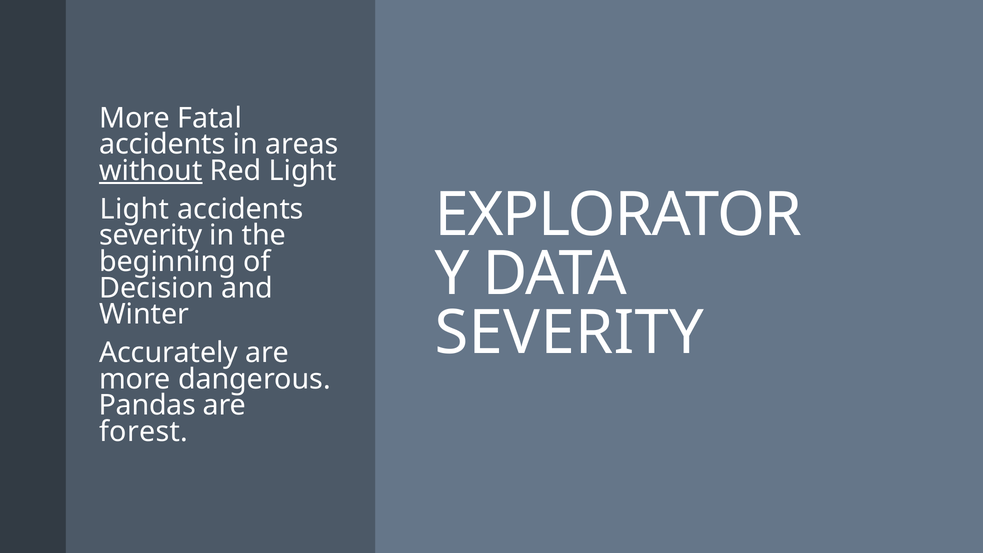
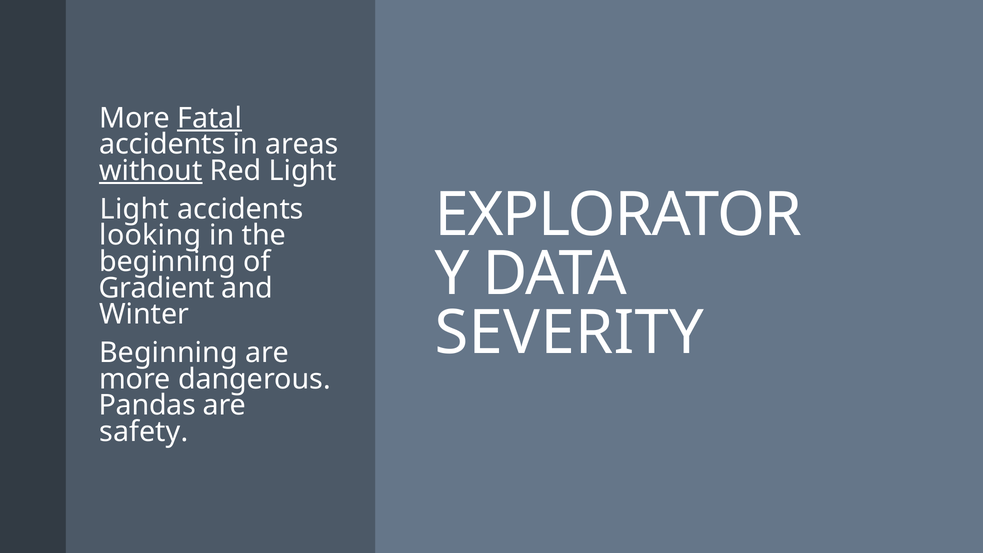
Fatal underline: none -> present (210, 118)
severity: severity -> looking (150, 235)
Decision: Decision -> Gradient (157, 288)
Accurately: Accurately -> Beginning (168, 353)
forest: forest -> safety (144, 432)
